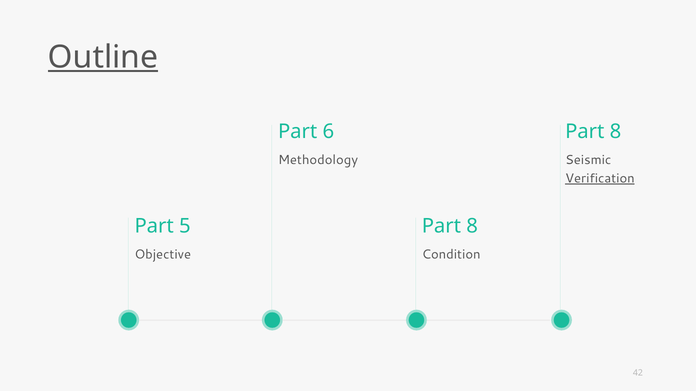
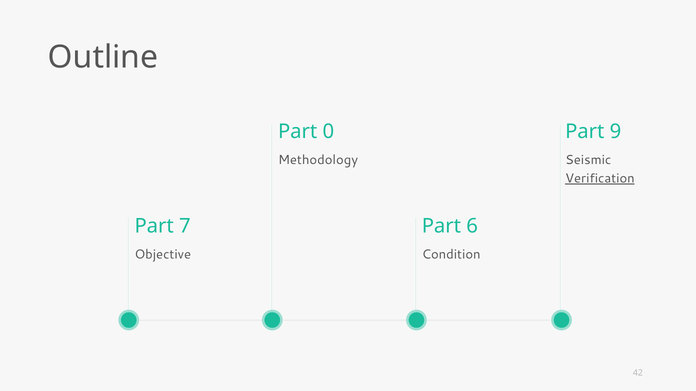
Outline underline: present -> none (103, 57)
6: 6 -> 0 (328, 132)
8: 8 -> 9 (615, 132)
5: 5 -> 7 (185, 226)
8: 8 -> 6 (472, 226)
